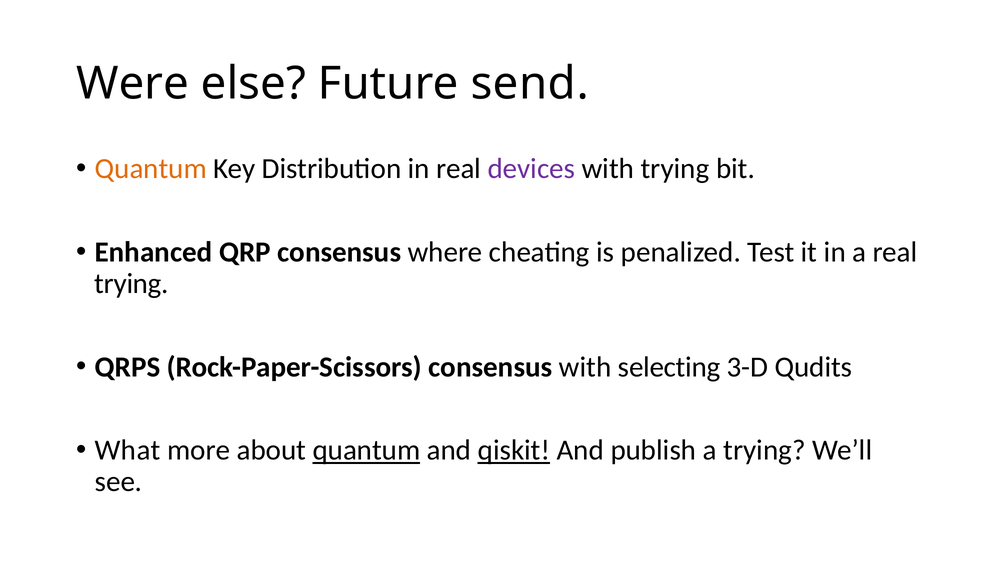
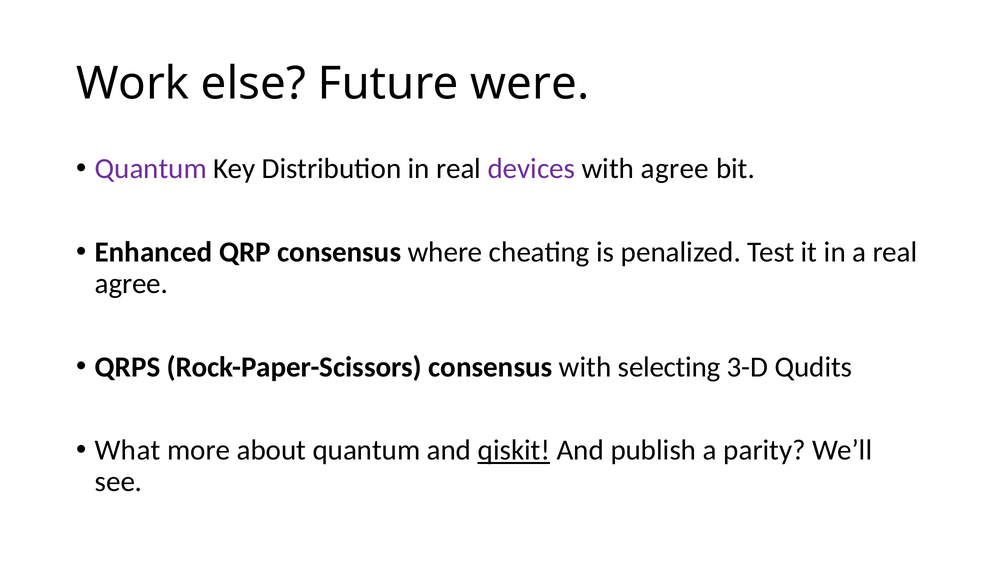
Were: Were -> Work (133, 84)
send: send -> were (530, 84)
Quantum colour: orange -> purple (151, 169)
with trying: trying -> agree (675, 169)
trying: trying -> agree (131, 284)
quantum underline: present -> none (366, 451)
a trying: trying -> parity (764, 451)
